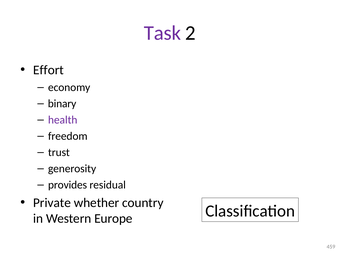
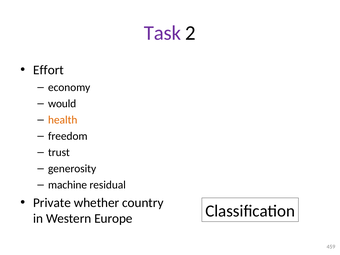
binary: binary -> would (62, 104)
health colour: purple -> orange (63, 120)
provides: provides -> machine (68, 185)
